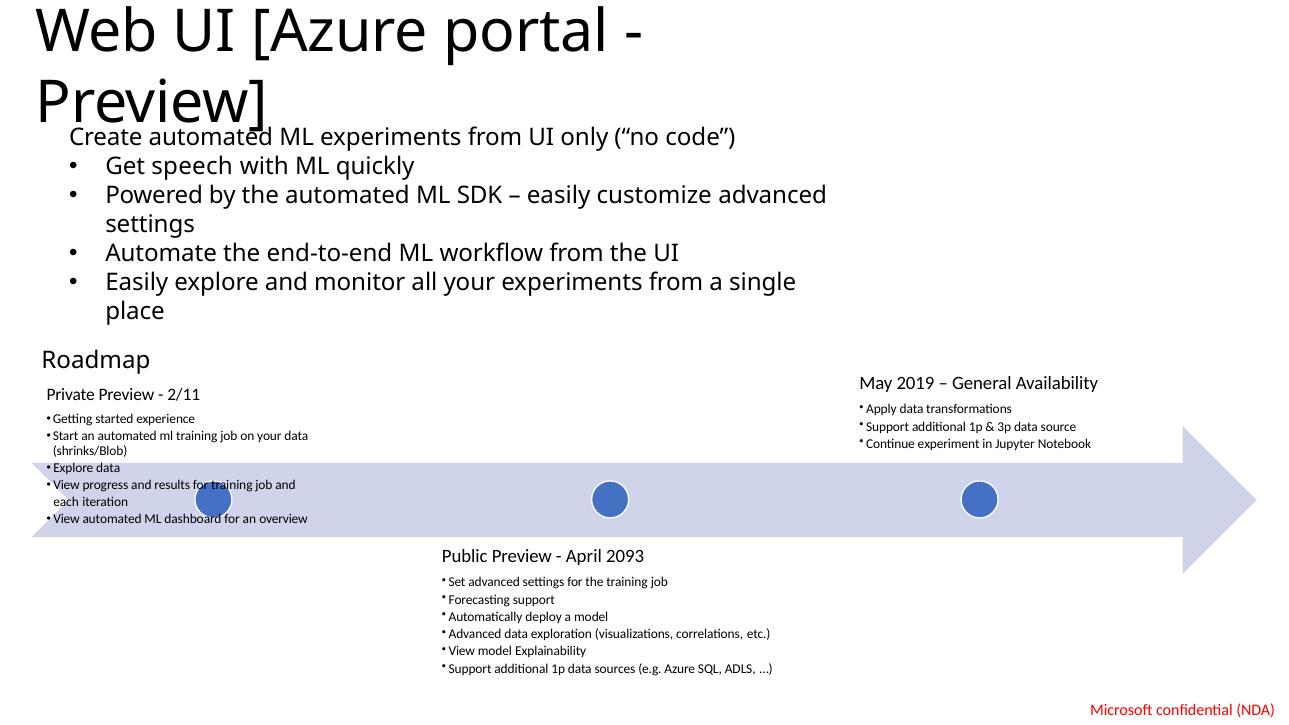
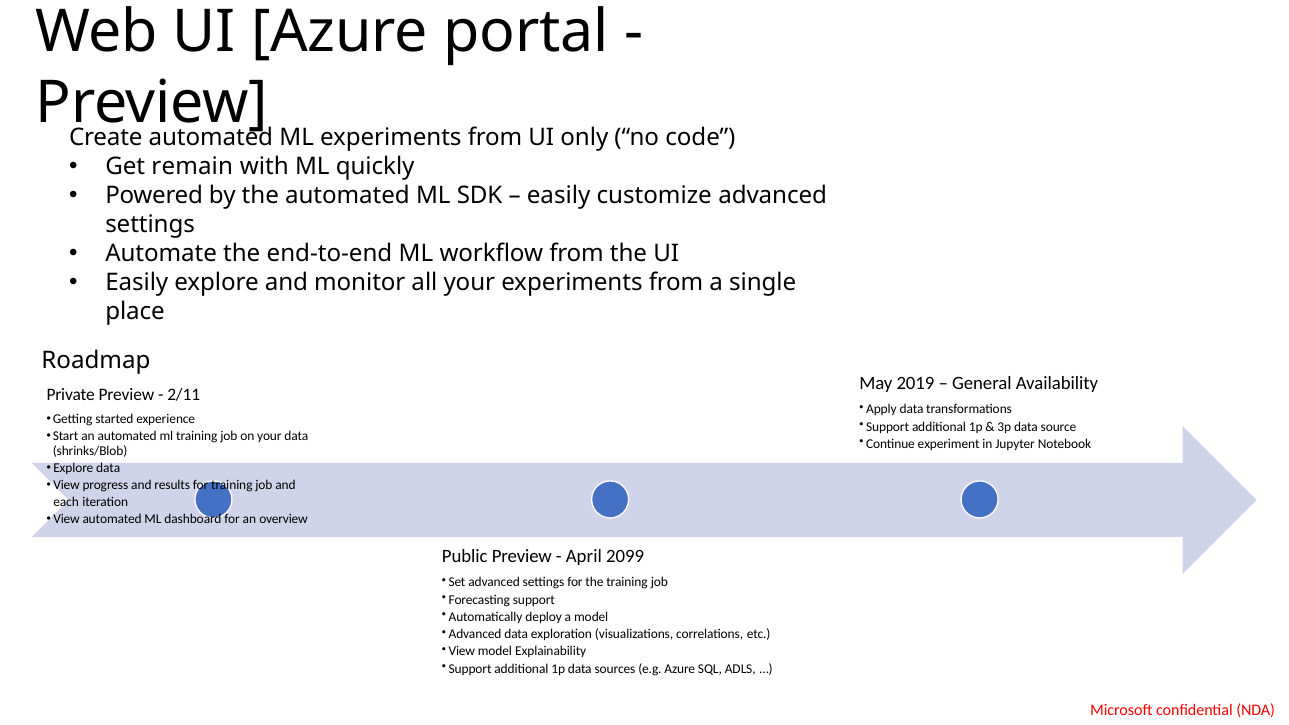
speech: speech -> remain (192, 167)
2093: 2093 -> 2099 (625, 557)
